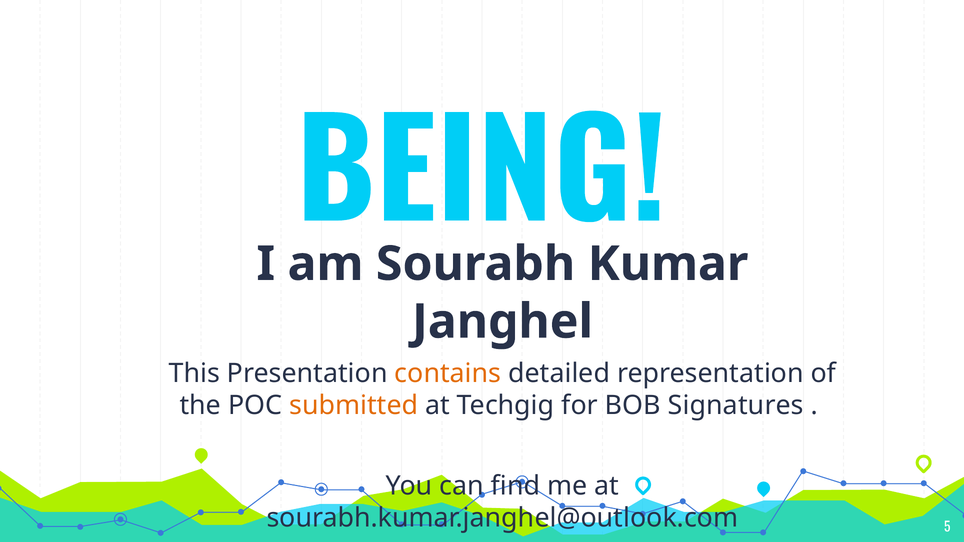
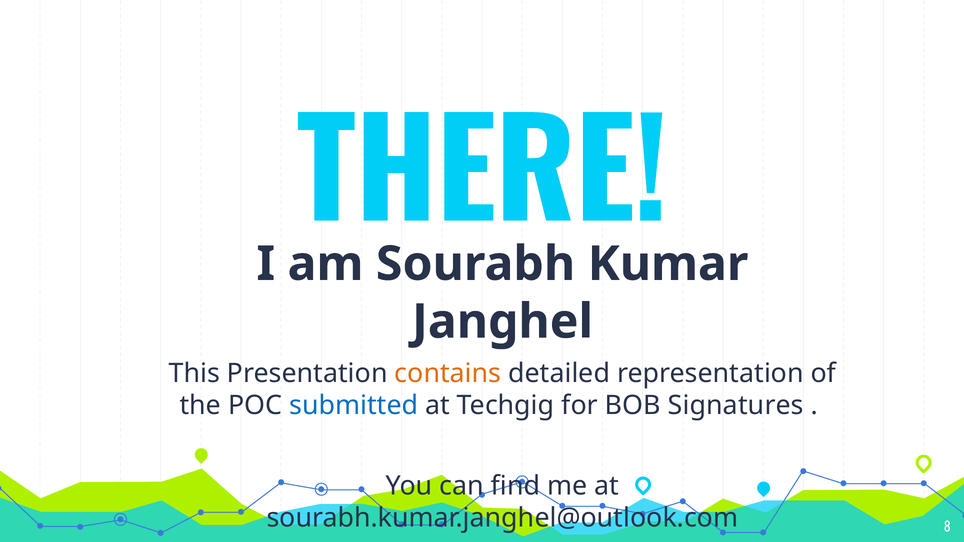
BEING: BEING -> THERE (482, 176)
submitted colour: orange -> blue (354, 406)
5: 5 -> 8 (947, 527)
